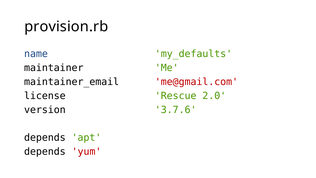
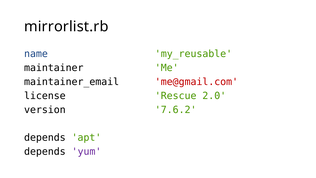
provision.rb: provision.rb -> mirrorlist.rb (66, 27)
my_defaults: my_defaults -> my_reusable (193, 54)
3.7.6: 3.7.6 -> 7.6.2 (176, 110)
yum colour: red -> purple (86, 151)
